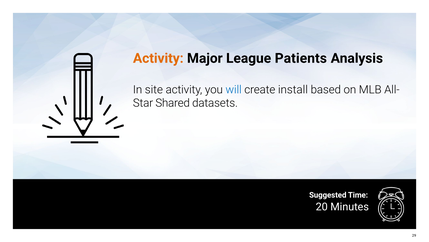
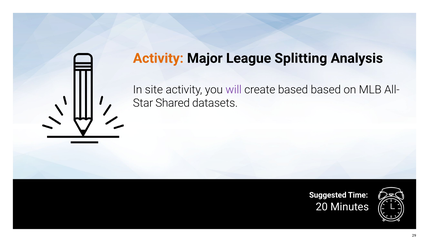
Patients: Patients -> Splitting (301, 58)
will colour: blue -> purple (234, 89)
create install: install -> based (293, 89)
